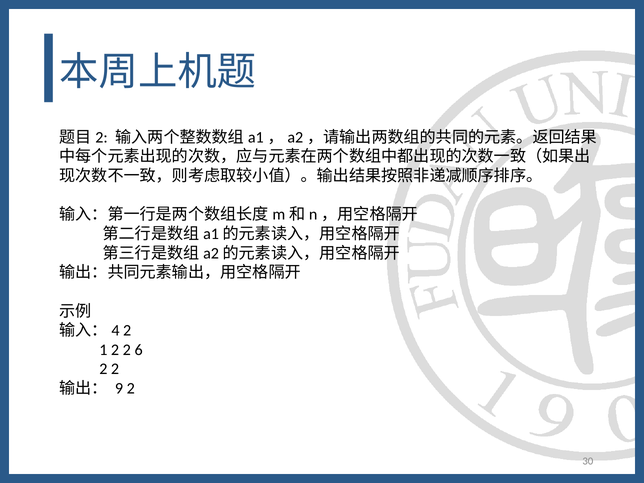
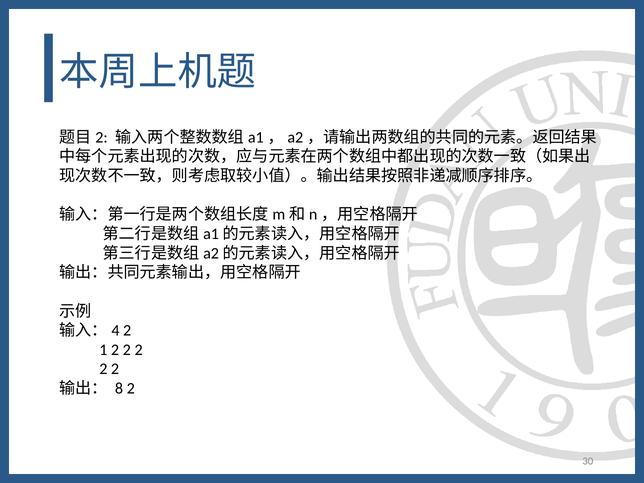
1 2 2 6: 6 -> 2 (139, 350)
9: 9 -> 8 (119, 388)
